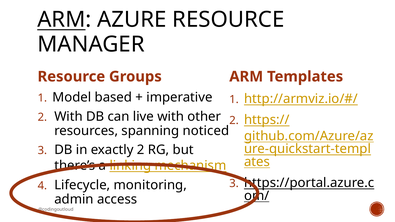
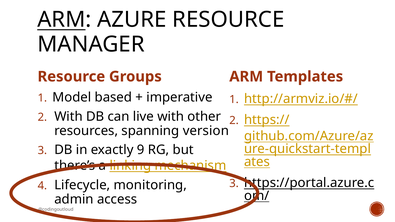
noticed: noticed -> version (206, 131)
exactly 2: 2 -> 9 (141, 150)
